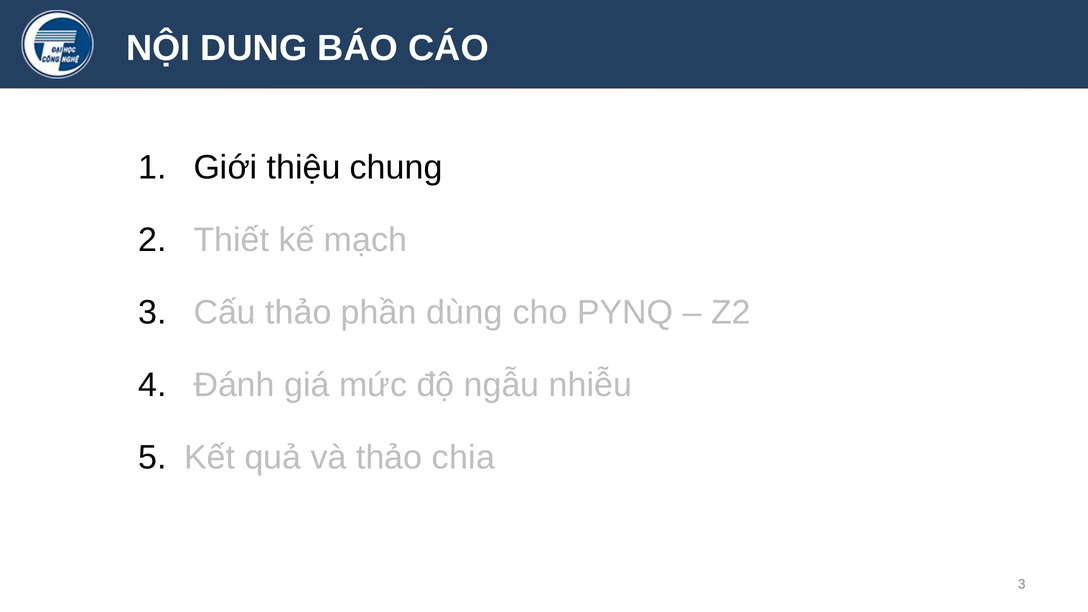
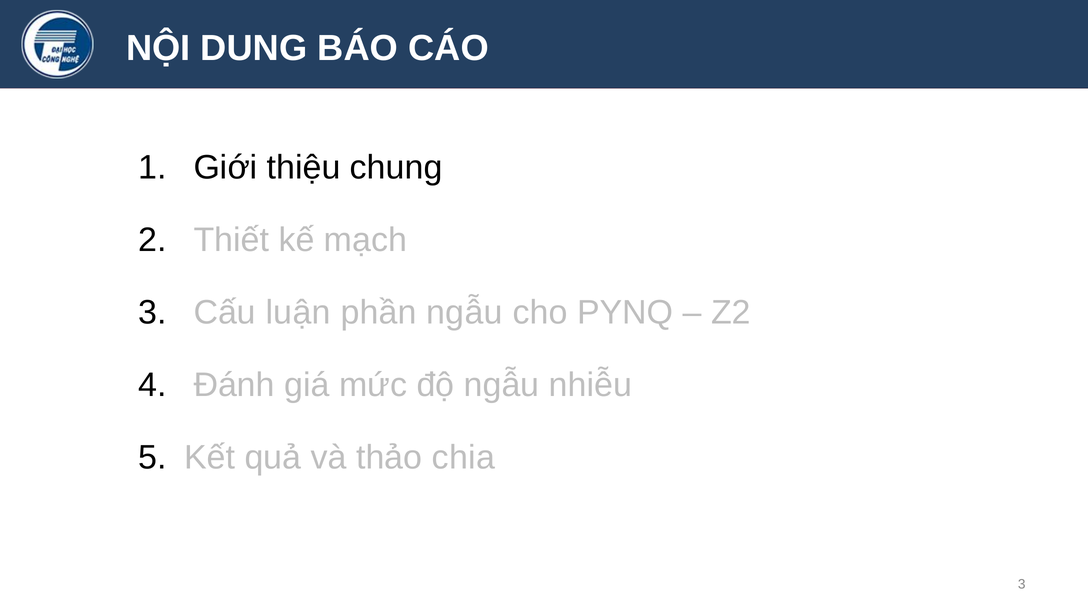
Cấu thảo: thảo -> luận (298, 313)
phần dùng: dùng -> ngẫu (465, 313)
